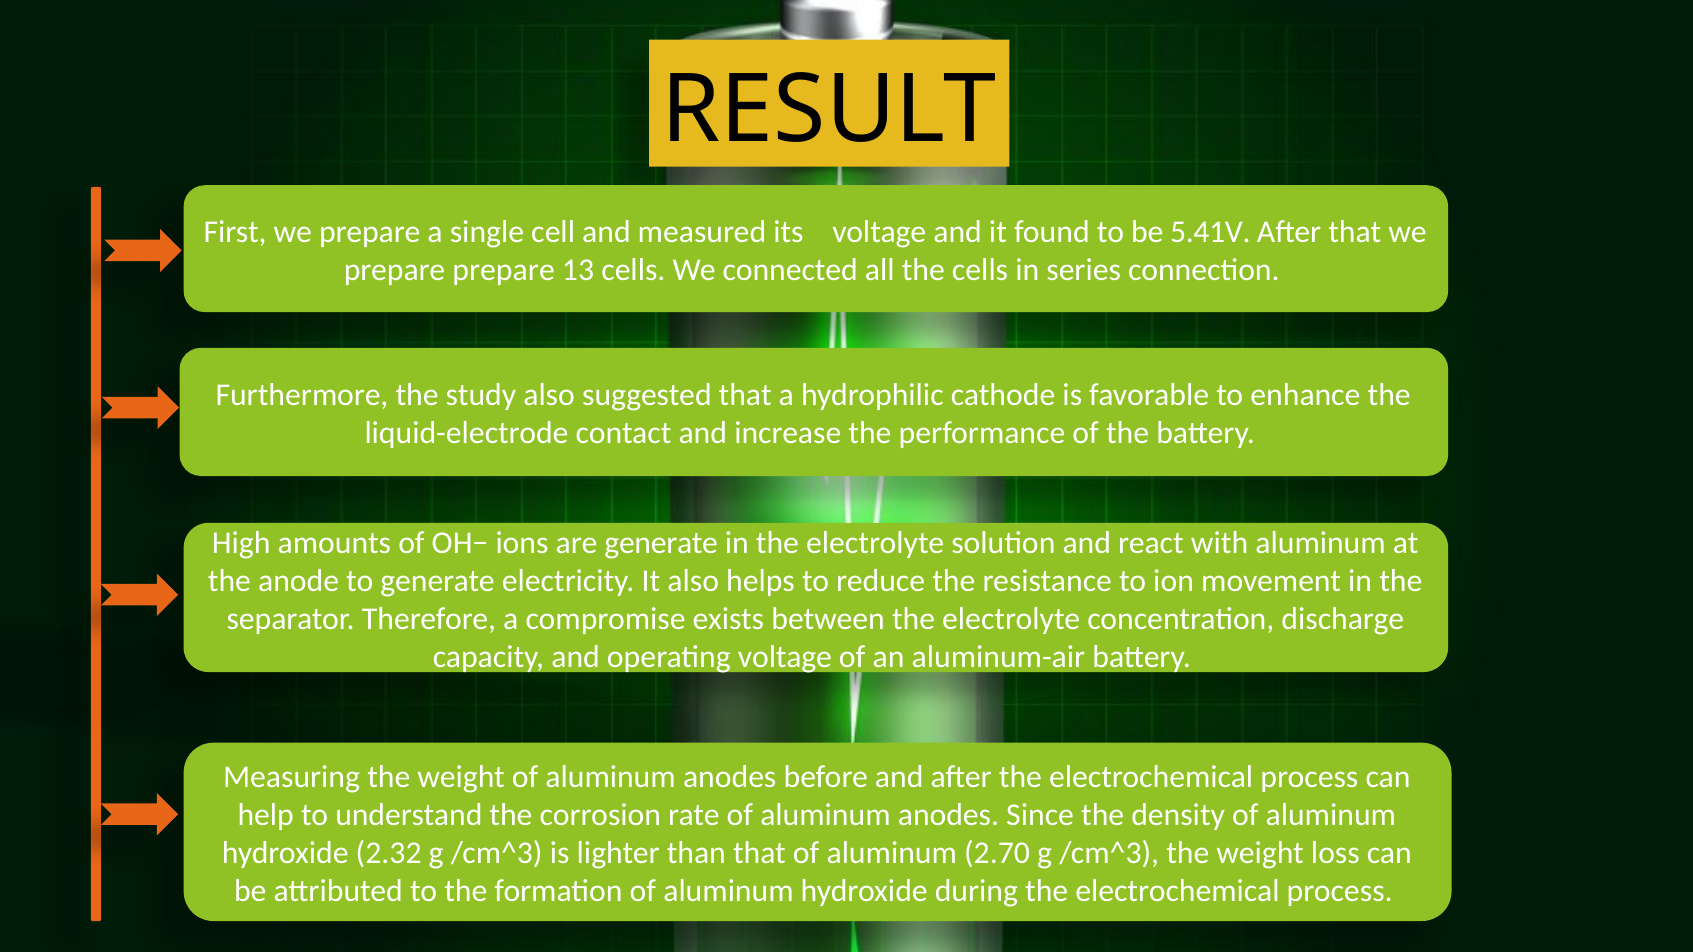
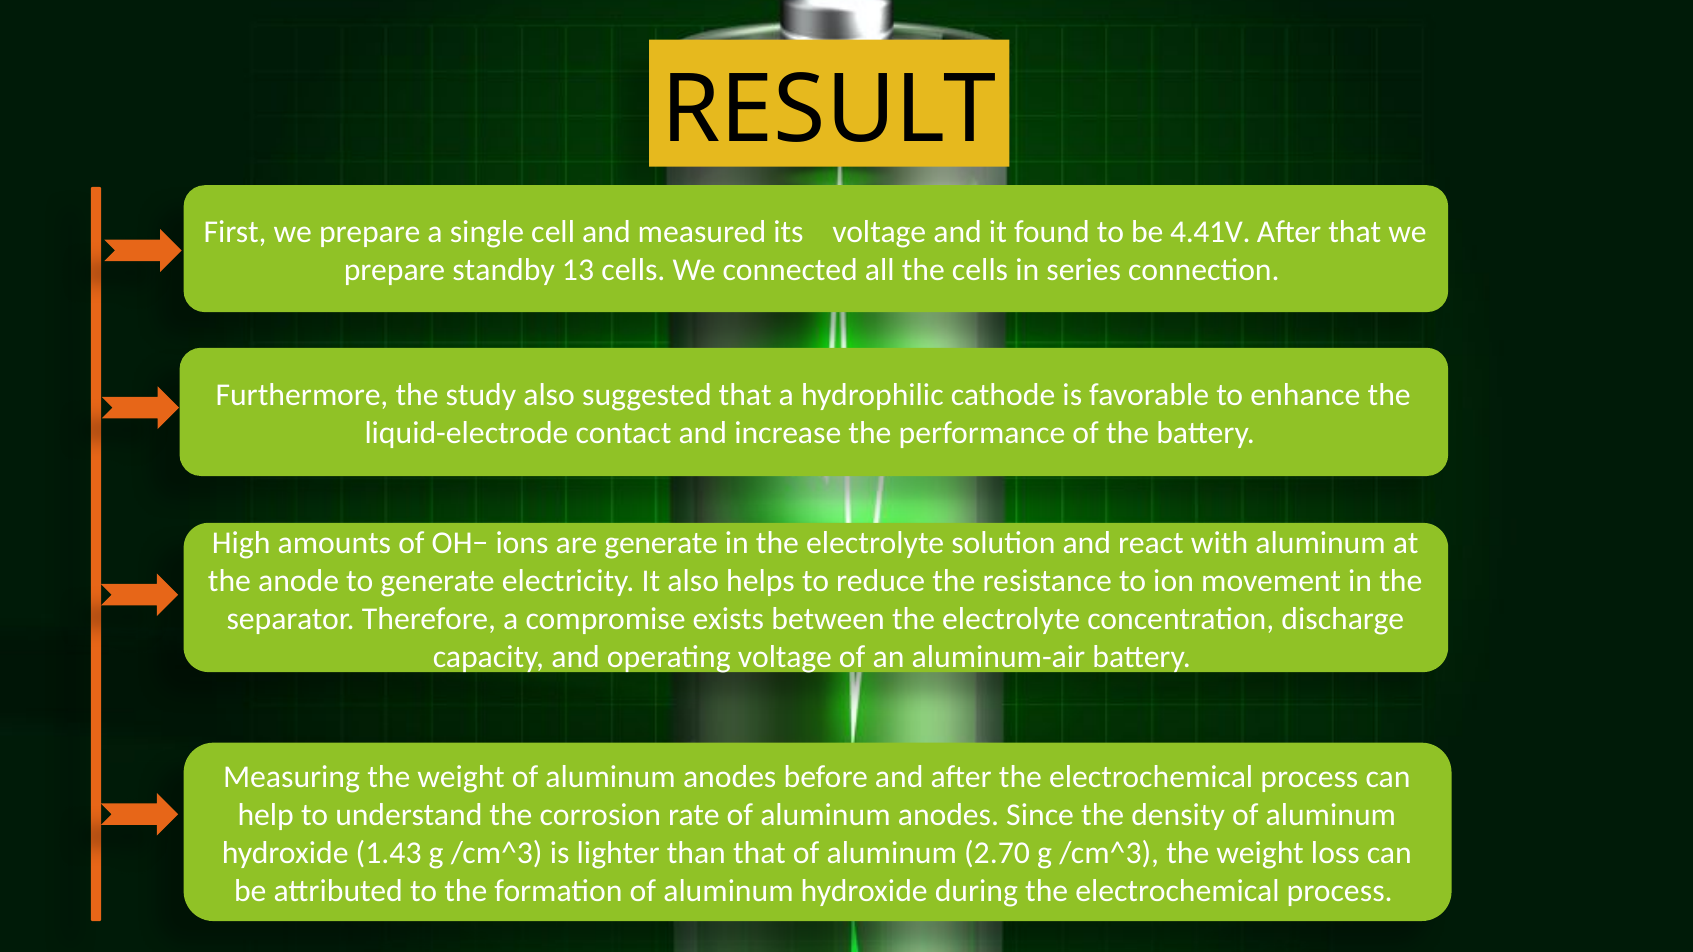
5.41V: 5.41V -> 4.41V (1210, 232)
prepare prepare: prepare -> standby (504, 270)
2.32: 2.32 -> 1.43 (389, 853)
